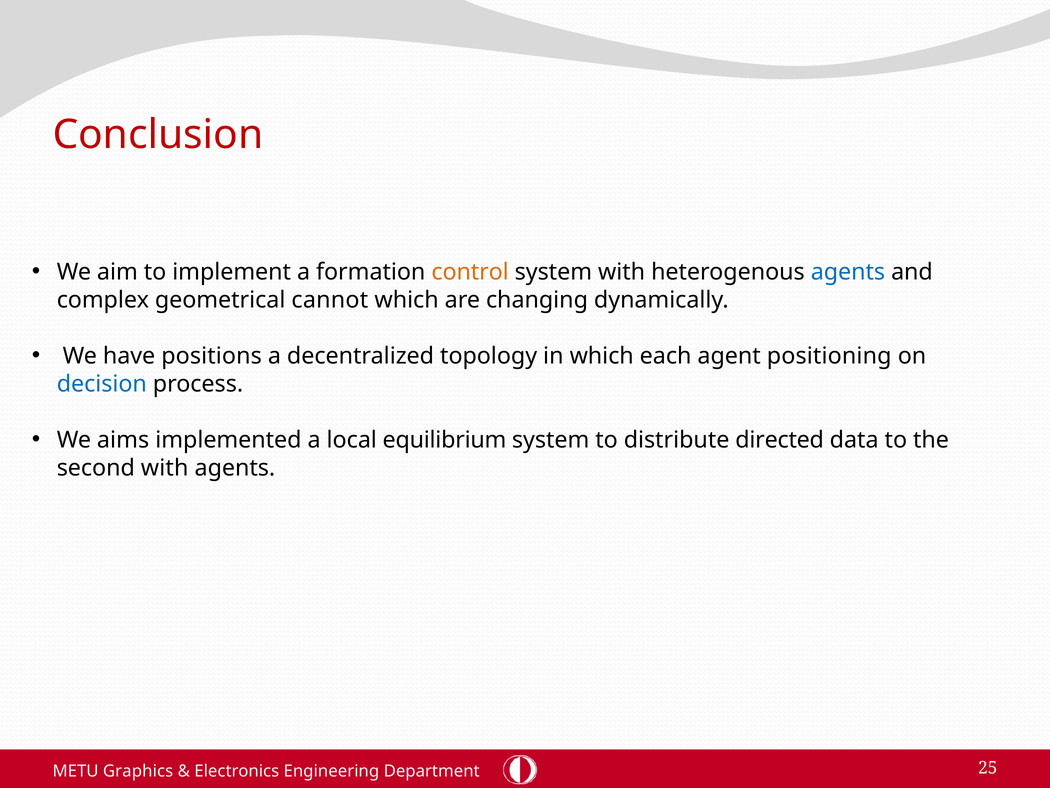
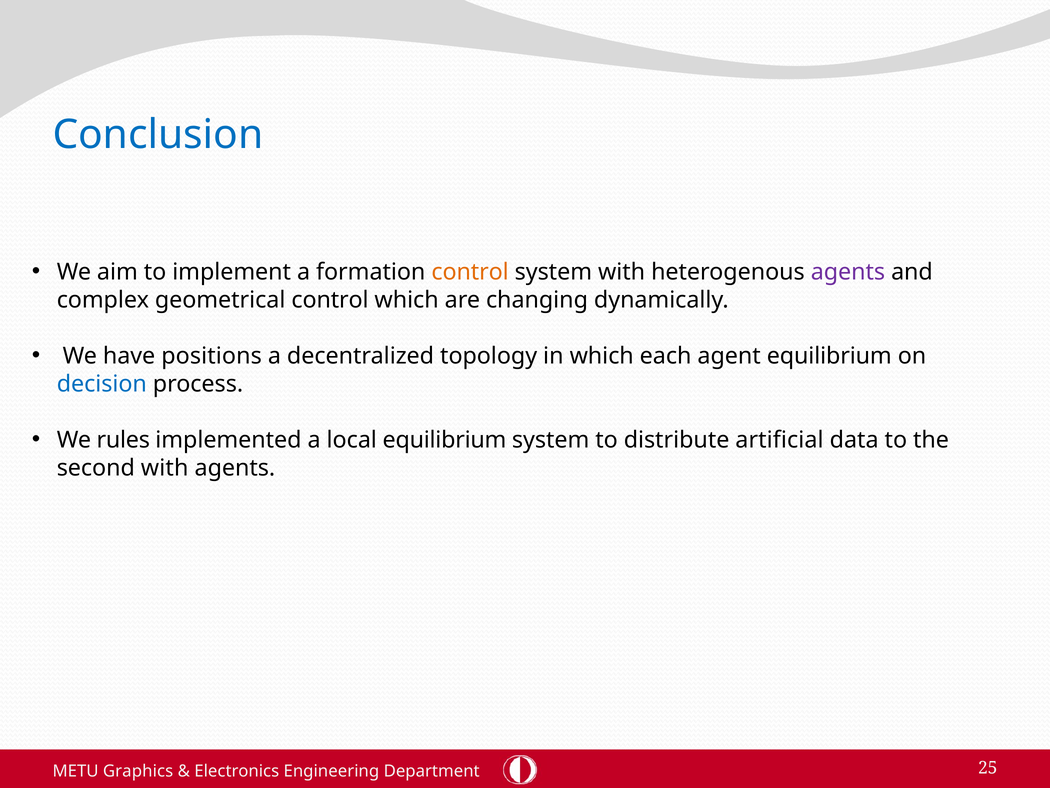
Conclusion colour: red -> blue (158, 135)
agents colour: blue -> purple (848, 272)
geometrical cannot: cannot -> control (330, 300)
agent positioning: positioning -> equilibrium (829, 356)
aims: aims -> rules (123, 440)
directed: directed -> artificial (779, 440)
